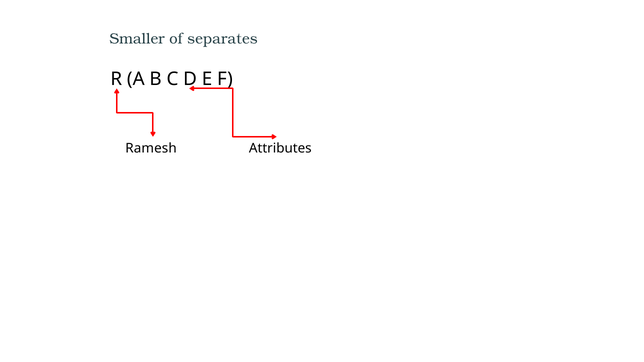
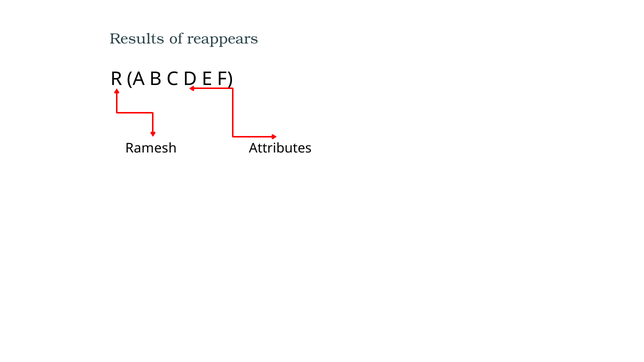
Smaller: Smaller -> Results (137, 39)
separates: separates -> reappears (223, 39)
